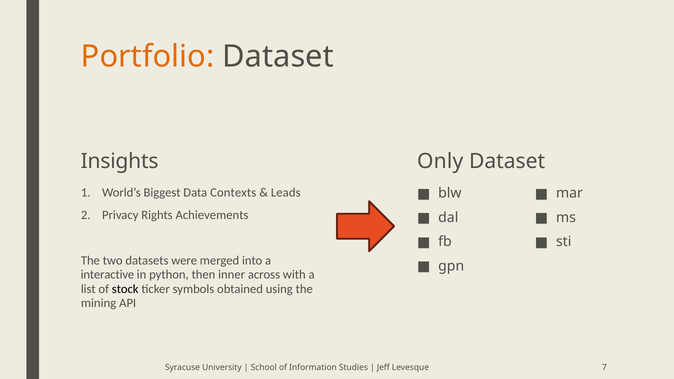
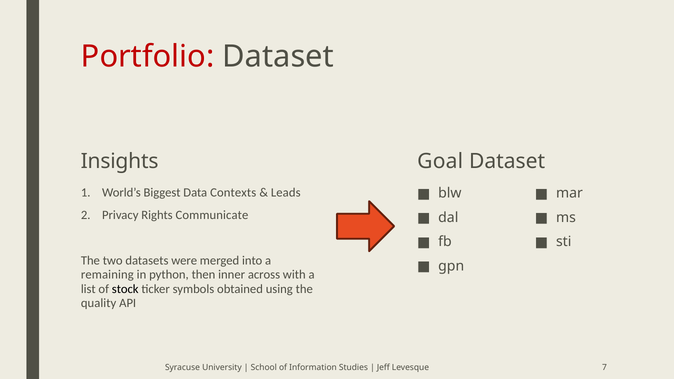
Portfolio colour: orange -> red (148, 57)
Only: Only -> Goal (440, 161)
Achievements: Achievements -> Communicate (212, 215)
interactive: interactive -> remaining (107, 275)
mining: mining -> quality (99, 303)
